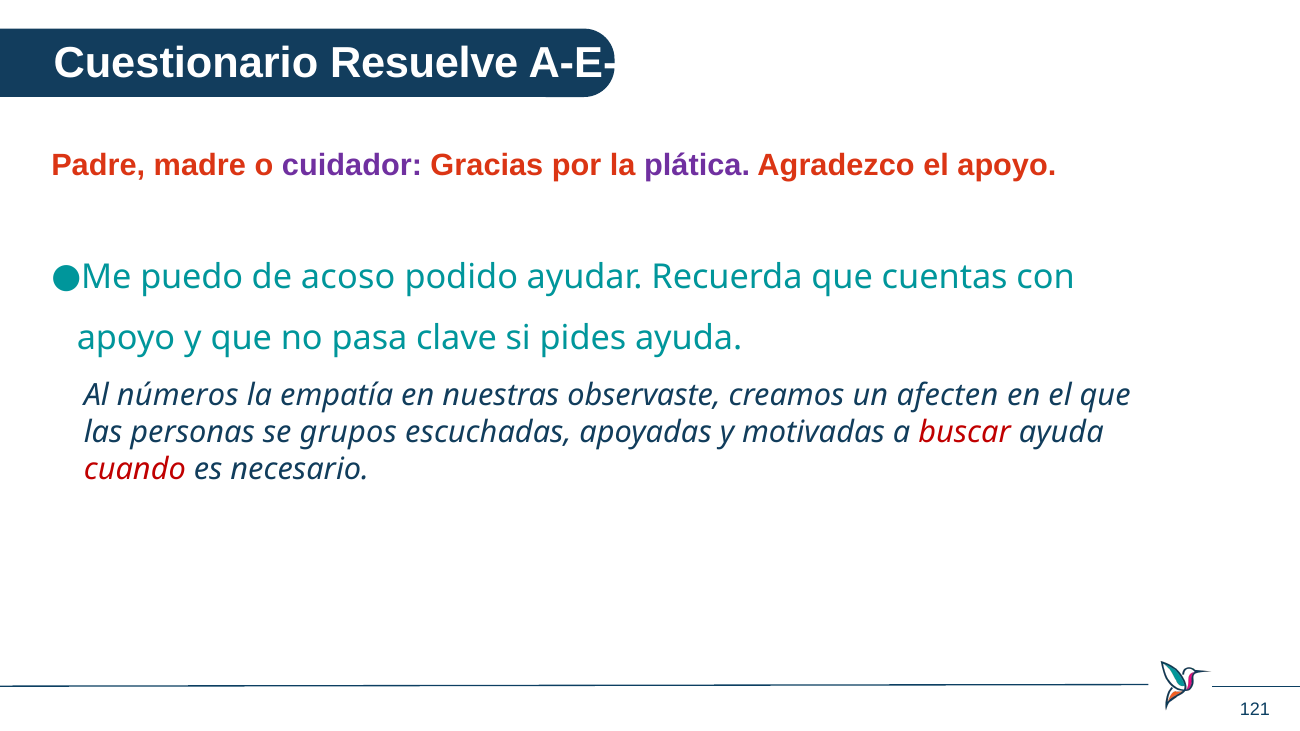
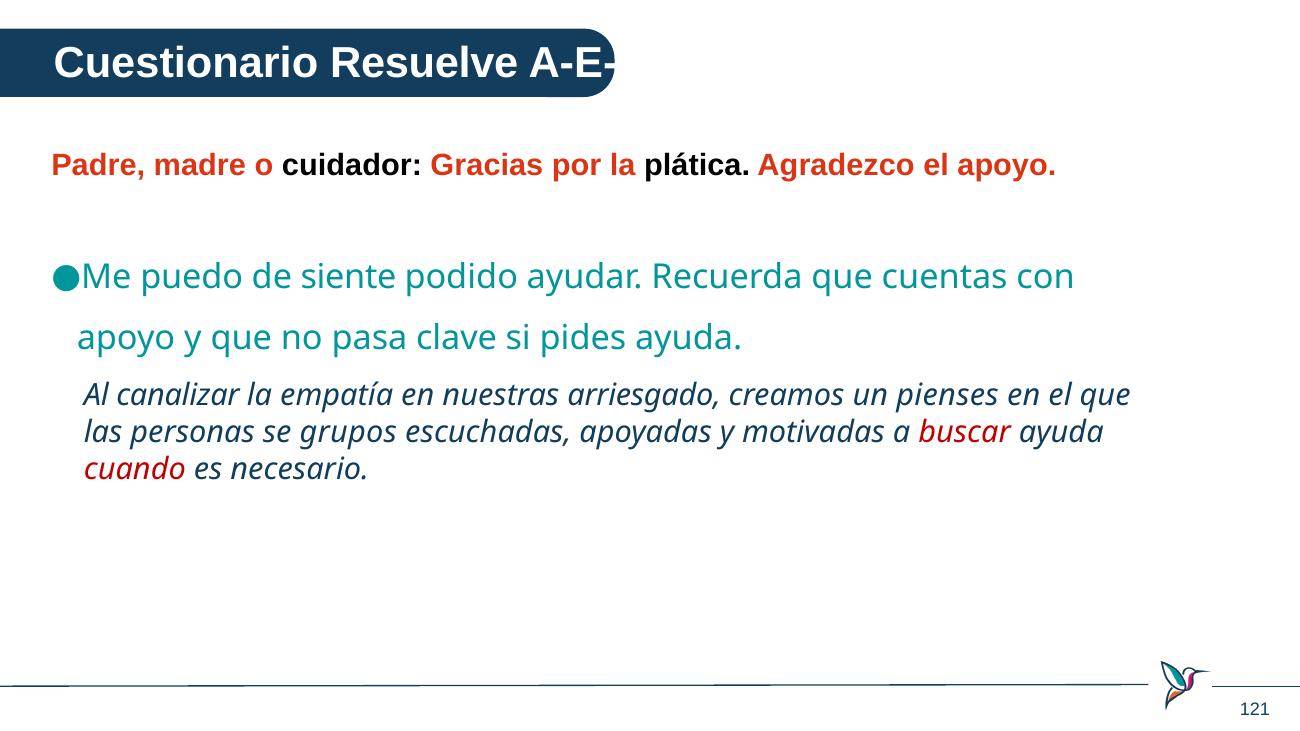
cuidador colour: purple -> black (352, 165)
plática colour: purple -> black (697, 165)
acoso: acoso -> siente (348, 277)
números: números -> canalizar (178, 396)
observaste: observaste -> arriesgado (644, 396)
afecten: afecten -> pienses (948, 396)
